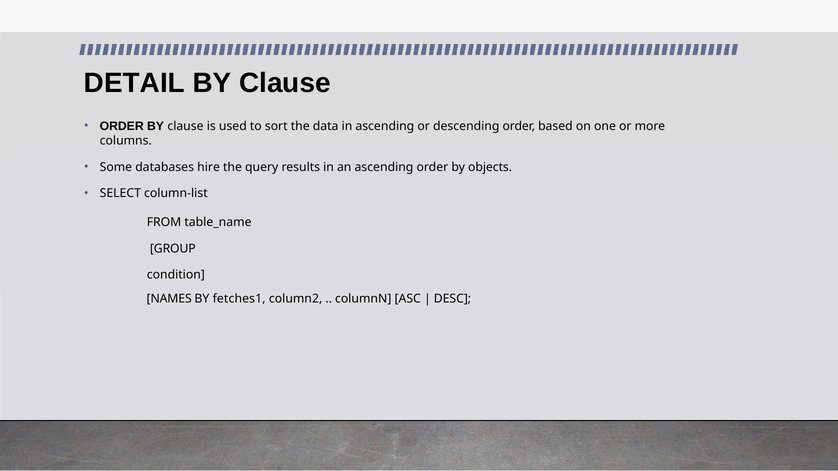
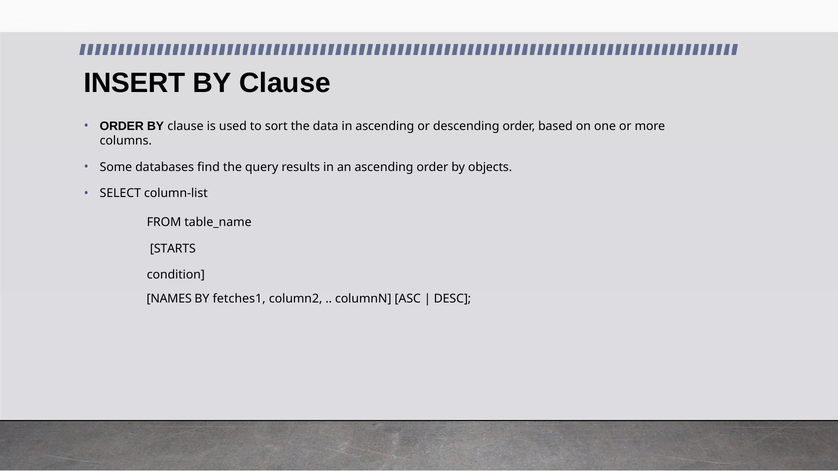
DETAIL: DETAIL -> INSERT (135, 83)
hire: hire -> find (209, 167)
GROUP: GROUP -> STARTS (173, 249)
